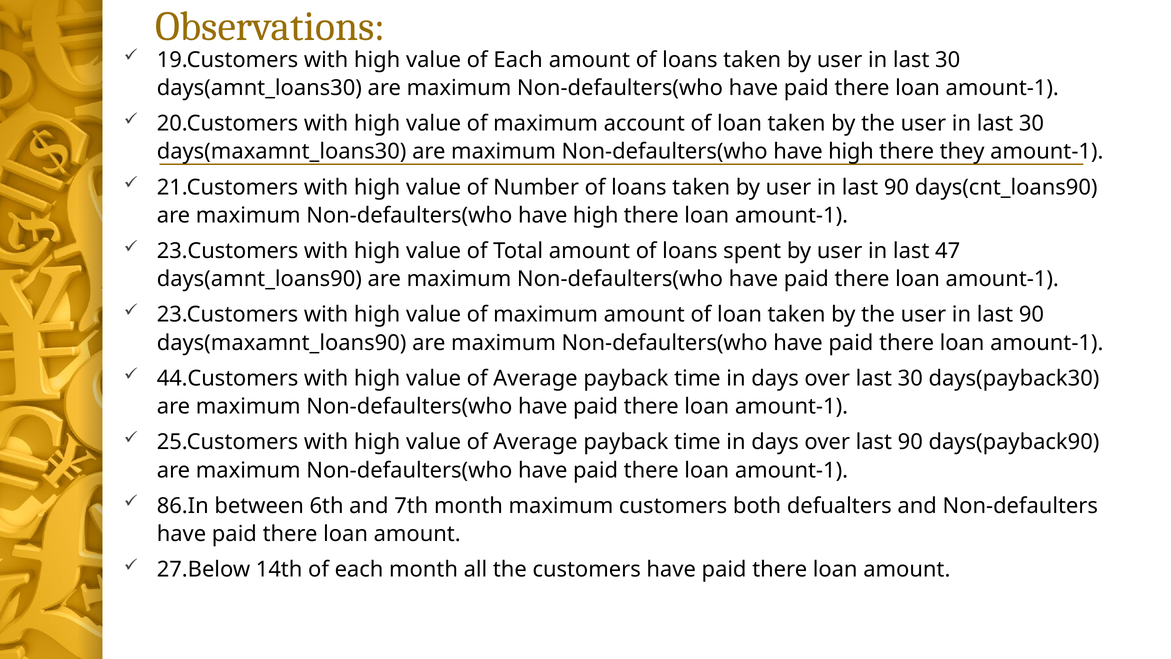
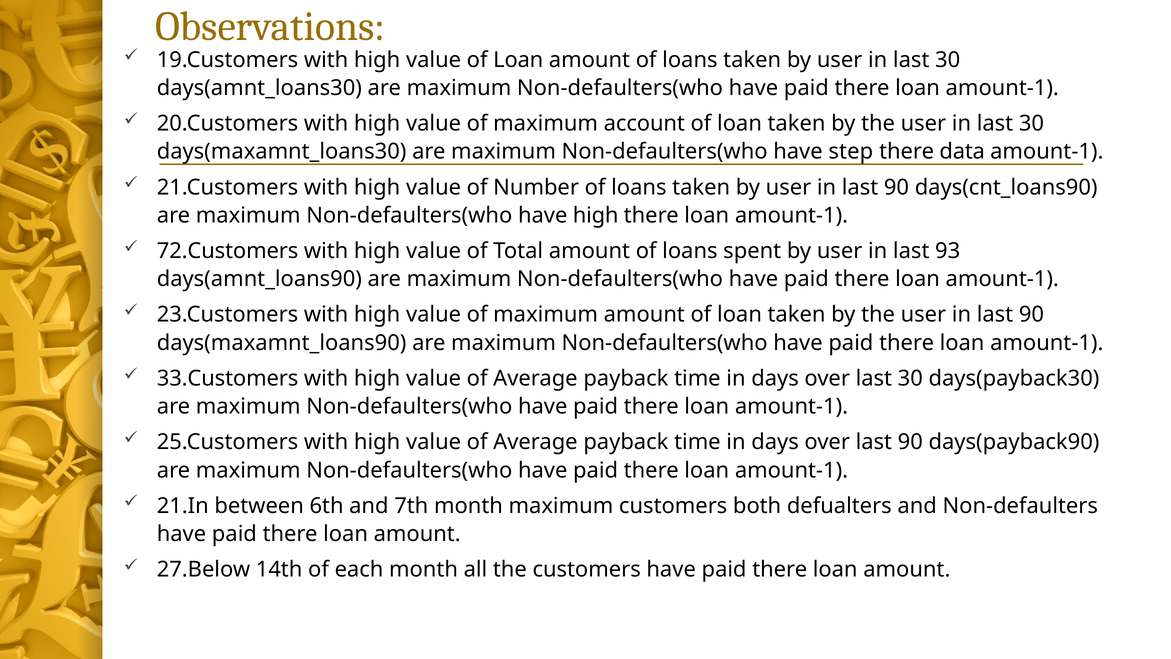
value of Each: Each -> Loan (518, 60)
high: high -> step (851, 152)
they: they -> data (962, 152)
23.Customers: 23.Customers -> 72.Customers (228, 251)
47: 47 -> 93 (948, 251)
44.Customers: 44.Customers -> 33.Customers (228, 378)
86.In: 86.In -> 21.In (183, 506)
